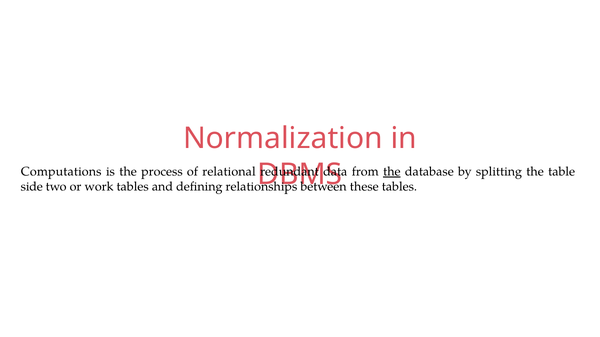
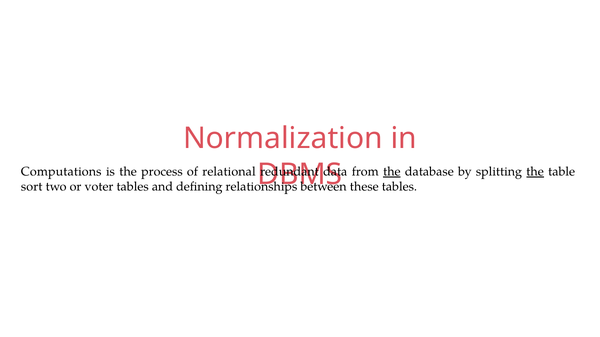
the underline: none -> present (535, 172)
side: side -> sort (32, 187)
work: work -> voter (99, 187)
